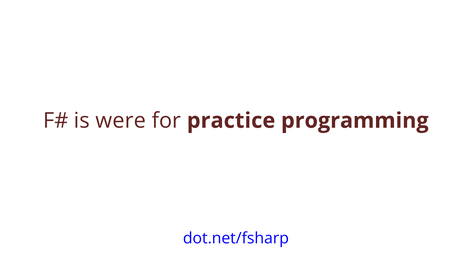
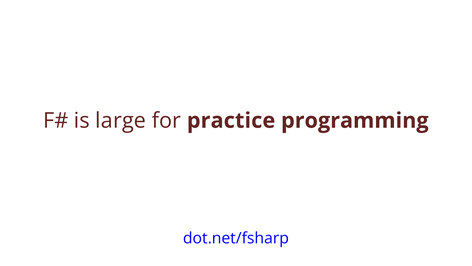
were: were -> large (121, 120)
